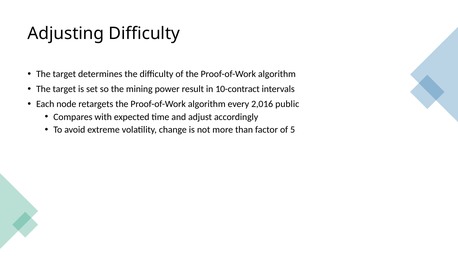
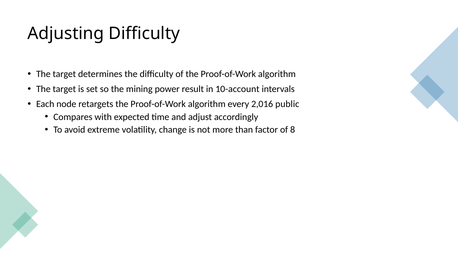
10-contract: 10-contract -> 10-account (237, 89)
5: 5 -> 8 (293, 129)
